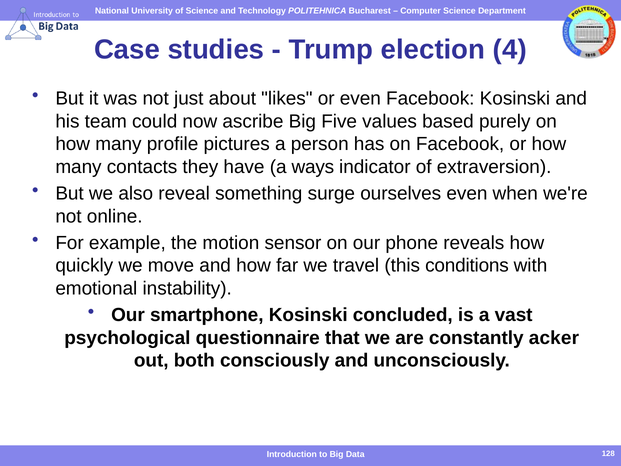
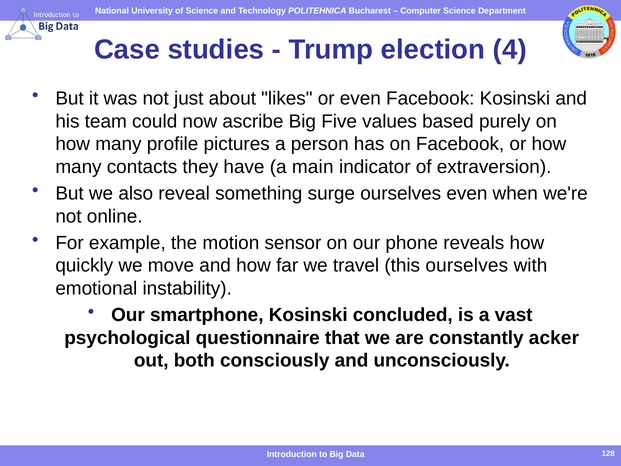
ways: ways -> main (313, 167)
this conditions: conditions -> ourselves (467, 266)
